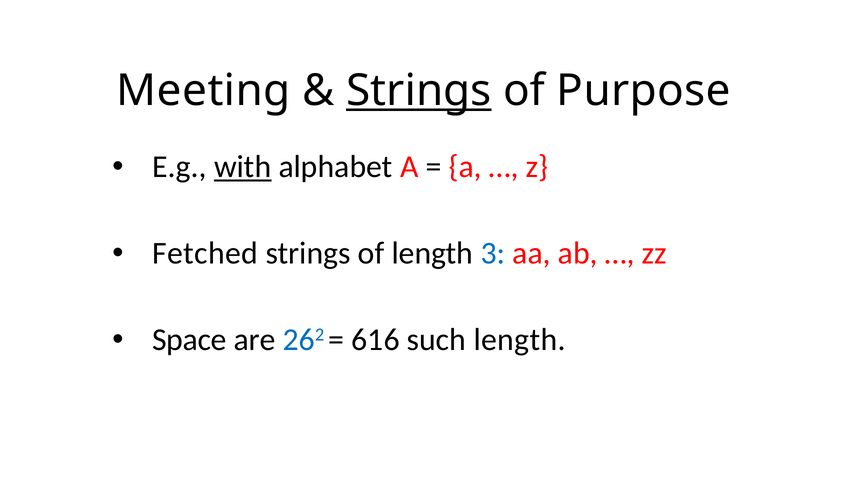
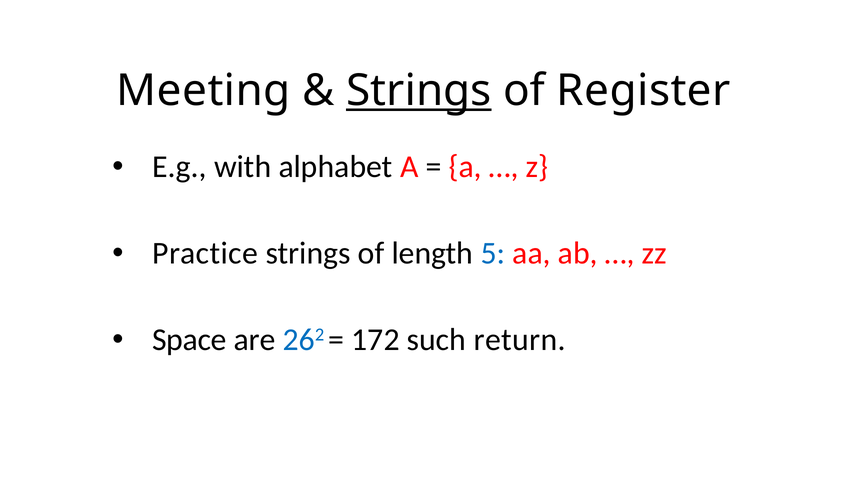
Purpose: Purpose -> Register (644, 91)
with underline: present -> none (243, 167)
Fetched: Fetched -> Practice (205, 253)
3: 3 -> 5 (493, 253)
616: 616 -> 172 (376, 340)
such length: length -> return (520, 340)
